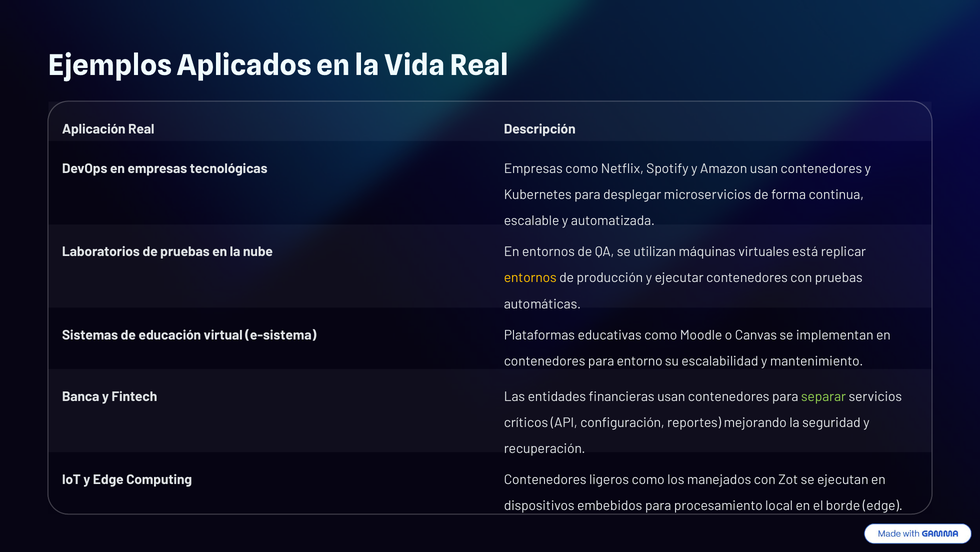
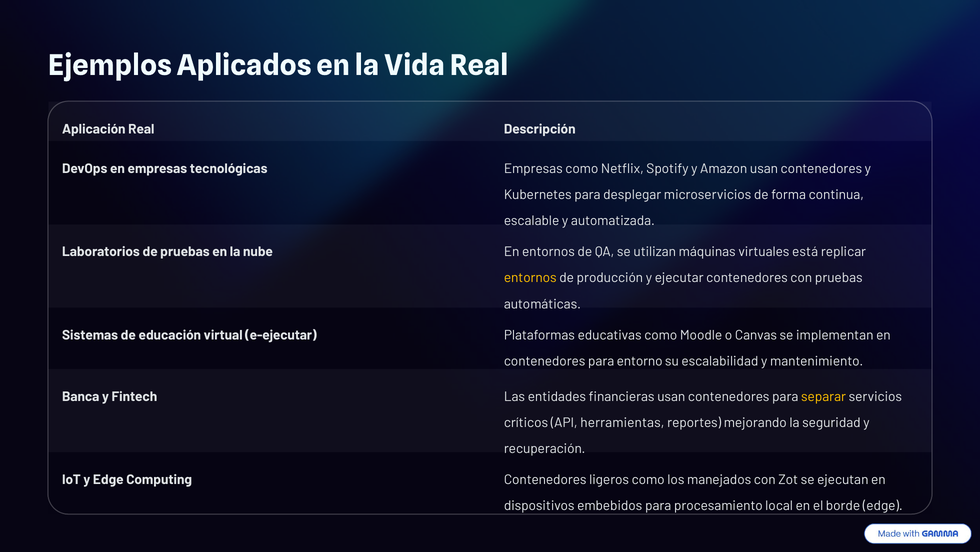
e-sistema: e-sistema -> e-ejecutar (281, 335)
separar colour: light green -> yellow (824, 396)
configuración: configuración -> herramientas (622, 422)
